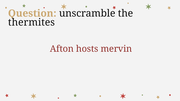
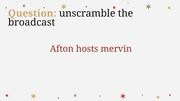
thermites: thermites -> broadcast (32, 22)
